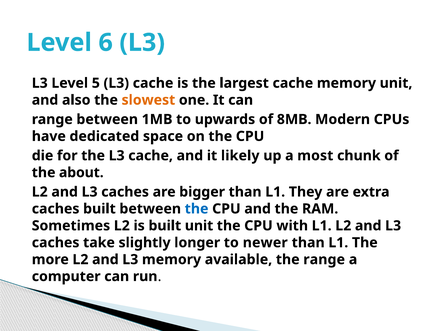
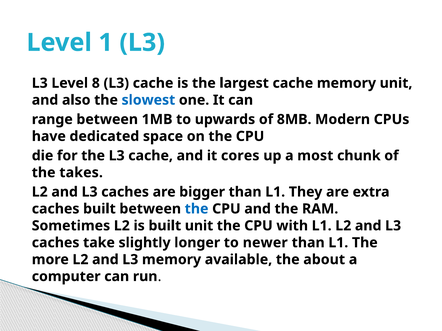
6: 6 -> 1 (106, 43)
5: 5 -> 8 (96, 83)
slowest colour: orange -> blue (148, 100)
likely: likely -> cores (240, 156)
about: about -> takes (81, 173)
the range: range -> about (324, 260)
